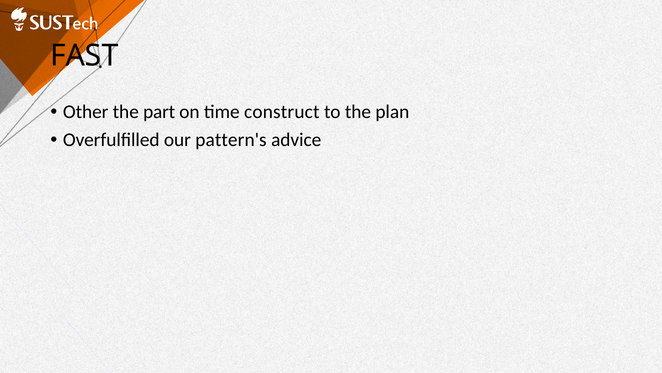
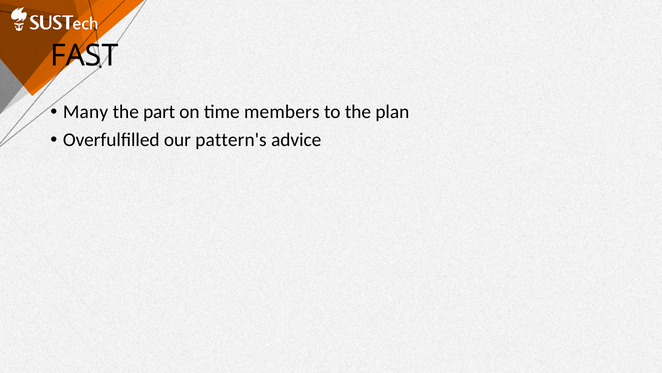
Other: Other -> Many (86, 112)
construct: construct -> members (282, 112)
